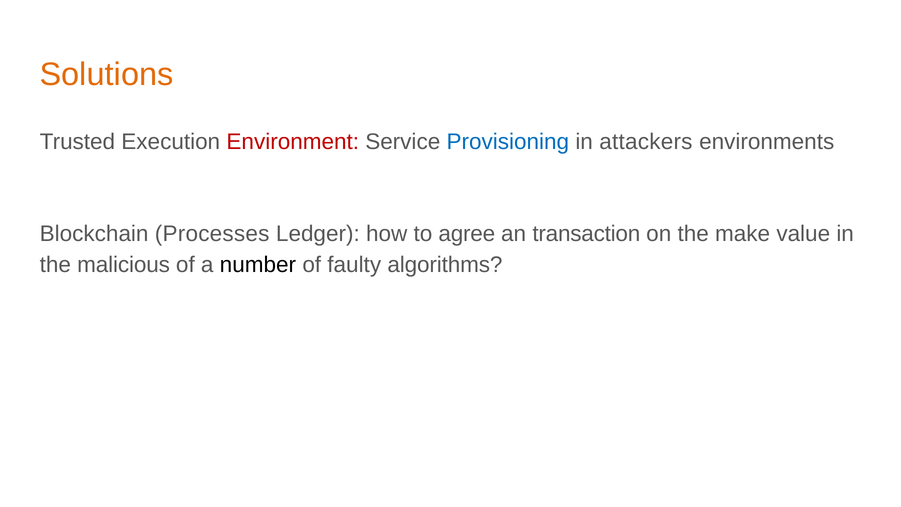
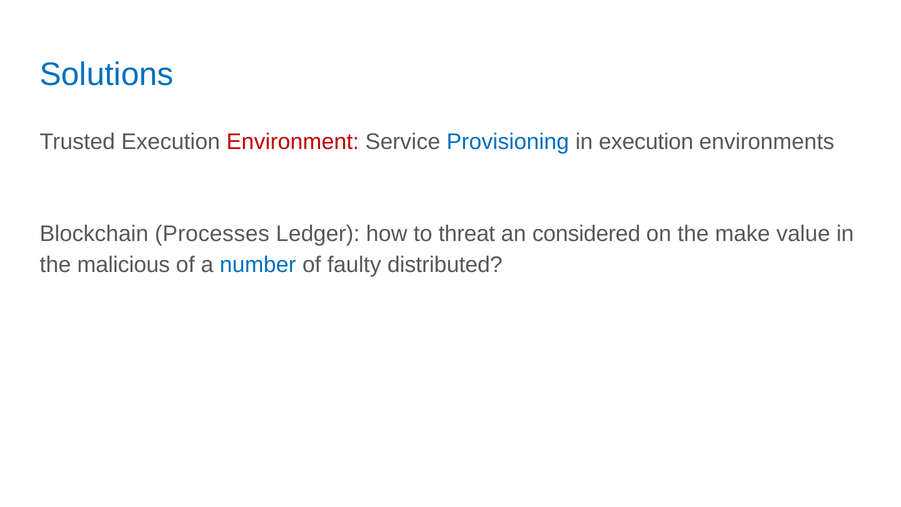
Solutions colour: orange -> blue (107, 75)
in attackers: attackers -> execution (646, 142)
agree: agree -> threat (467, 234)
transaction: transaction -> considered (586, 234)
number colour: black -> blue (258, 265)
algorithms: algorithms -> distributed (445, 265)
